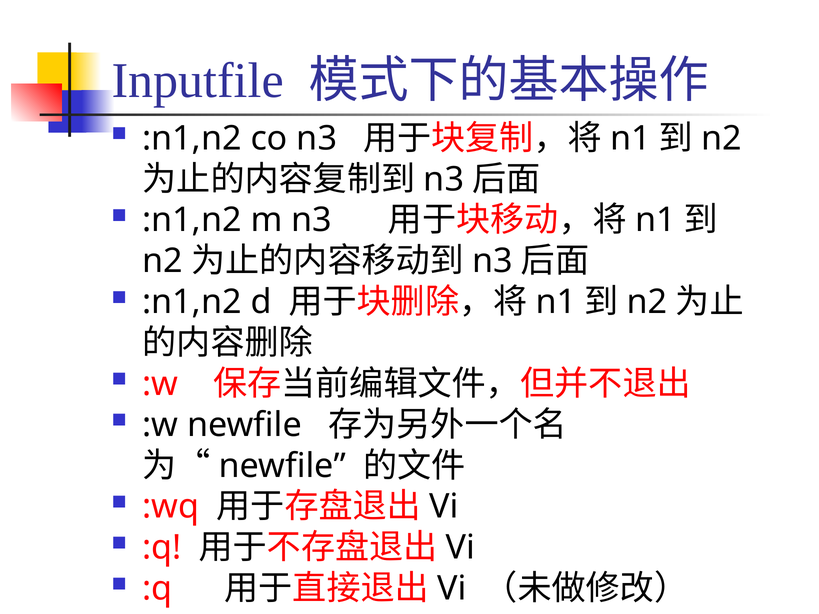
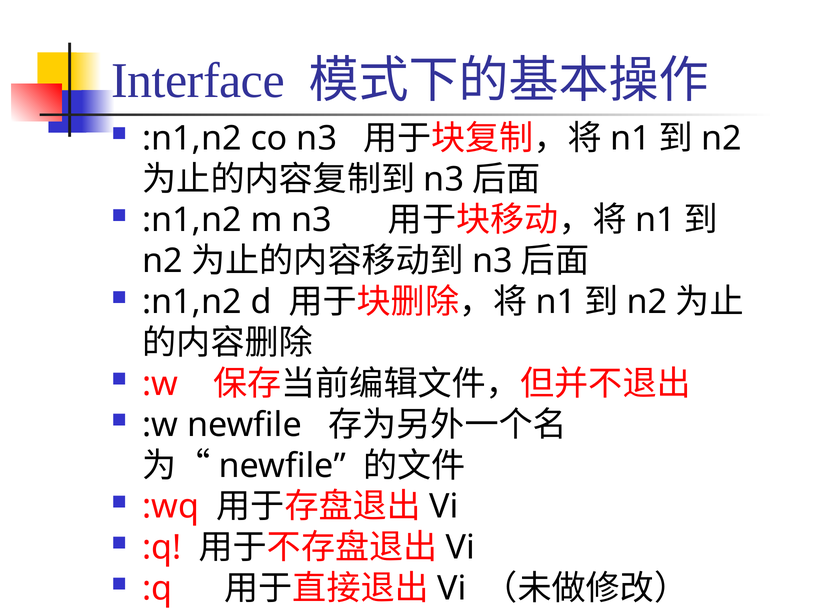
Inputfile: Inputfile -> Interface (198, 81)
